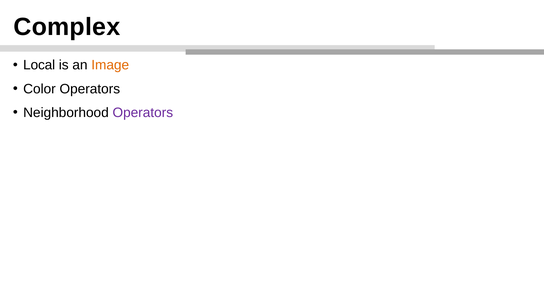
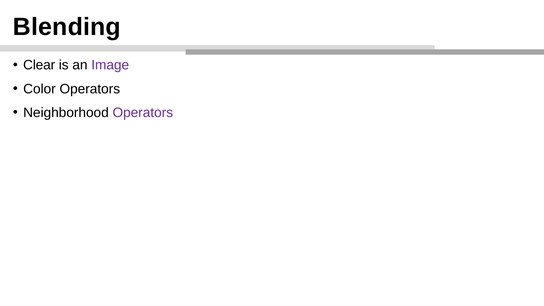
Complex: Complex -> Blending (67, 27)
Local: Local -> Clear (39, 65)
Image colour: orange -> purple (110, 65)
